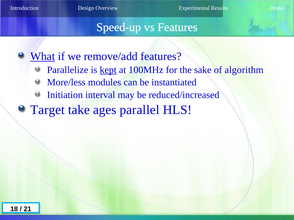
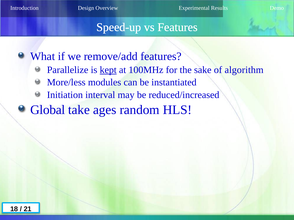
What underline: present -> none (43, 57)
Target: Target -> Global (48, 110)
parallel: parallel -> random (140, 110)
